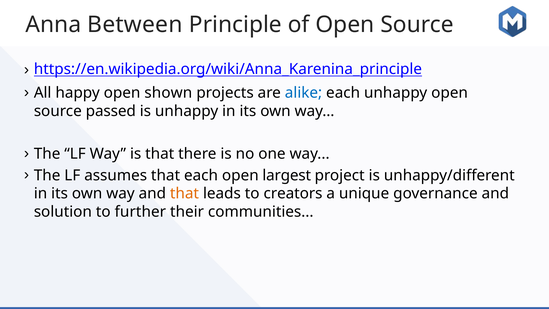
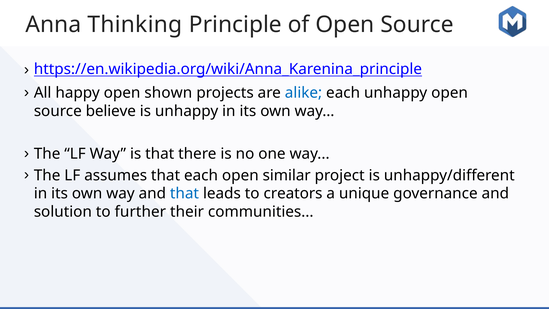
Between: Between -> Thinking (135, 25)
passed: passed -> believe (111, 111)
largest: largest -> similar (287, 175)
that colour: orange -> blue (184, 194)
